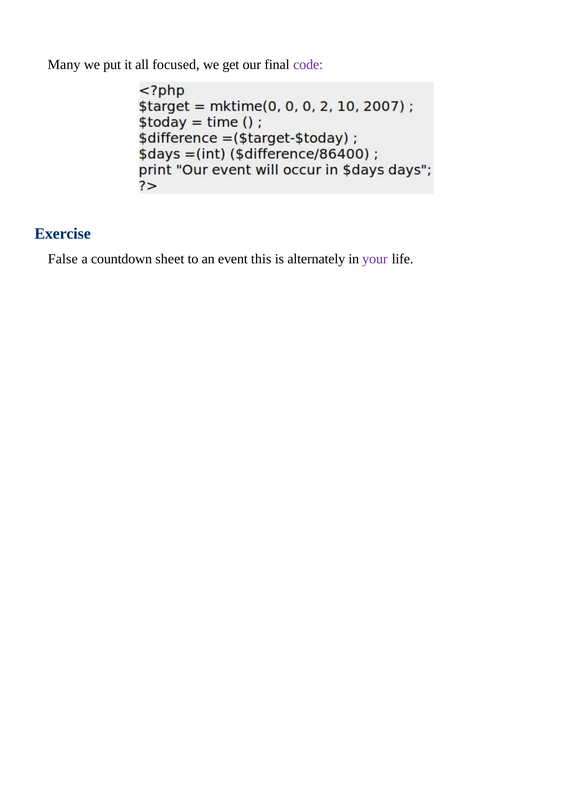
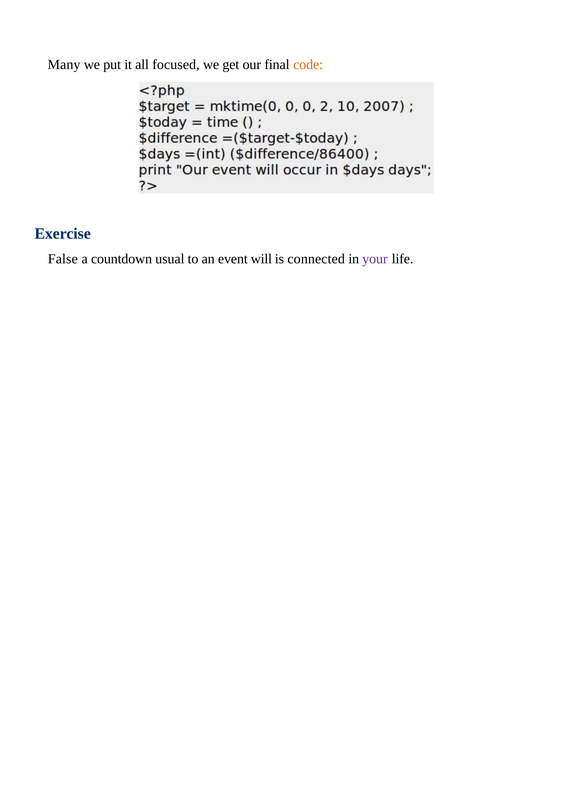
code colour: purple -> orange (308, 65)
sheet: sheet -> usual (170, 259)
this: this -> will (261, 259)
alternately: alternately -> connected (316, 259)
